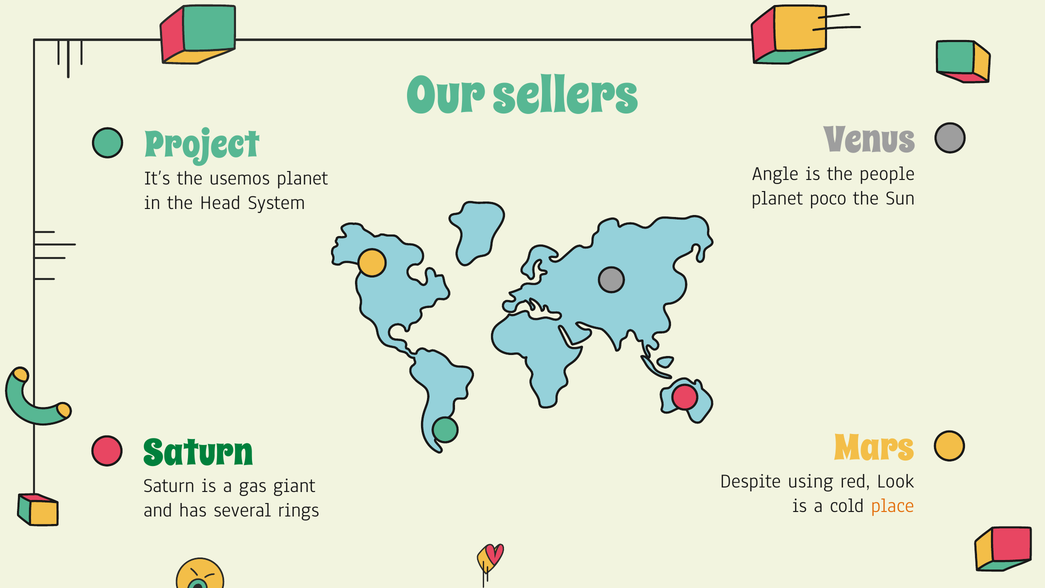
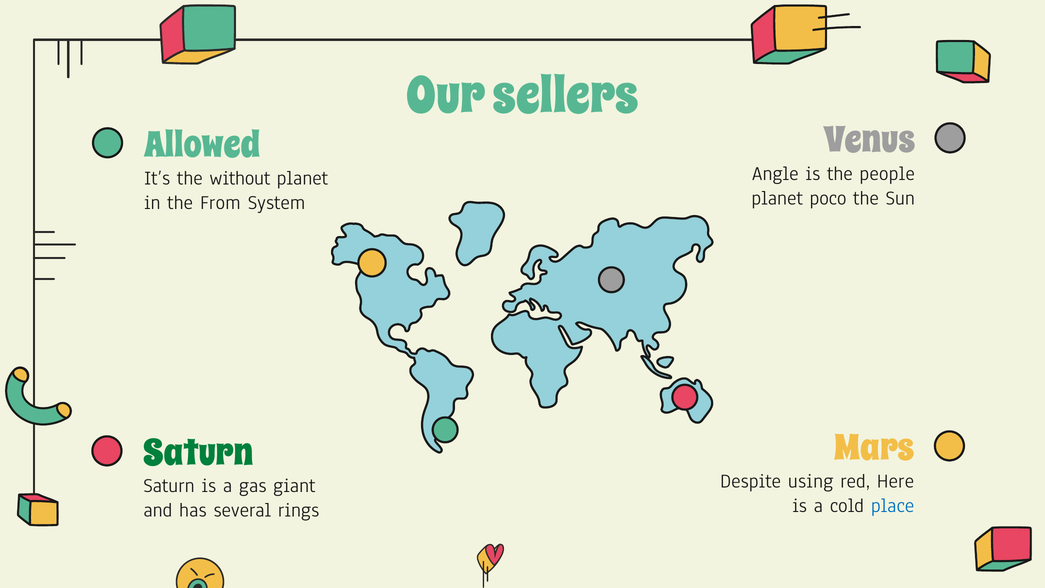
Project: Project -> Allowed (202, 144)
usemos: usemos -> without (240, 178)
Head: Head -> From (220, 202)
Look: Look -> Here (896, 481)
place colour: orange -> blue (893, 506)
